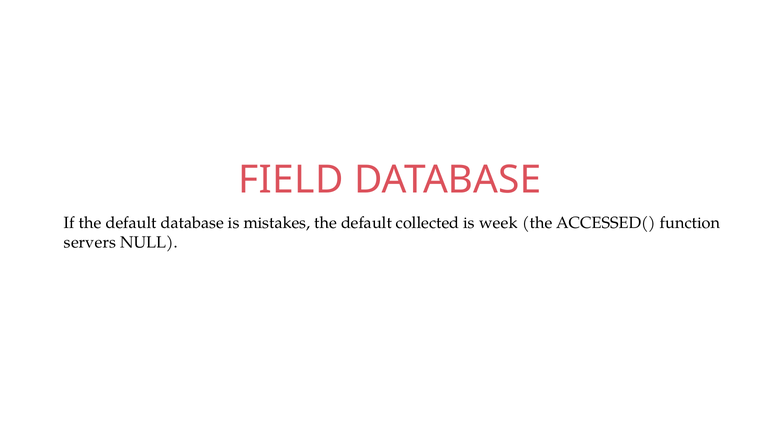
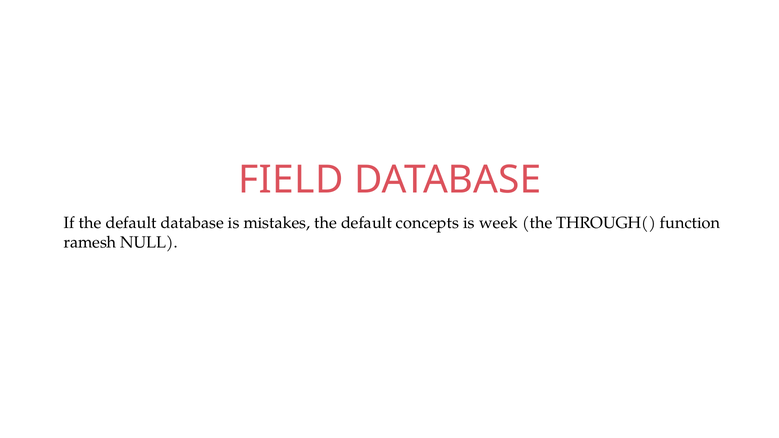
collected: collected -> concepts (428, 223)
ACCESSED(: ACCESSED( -> THROUGH( (606, 223)
servers: servers -> ramesh (90, 243)
